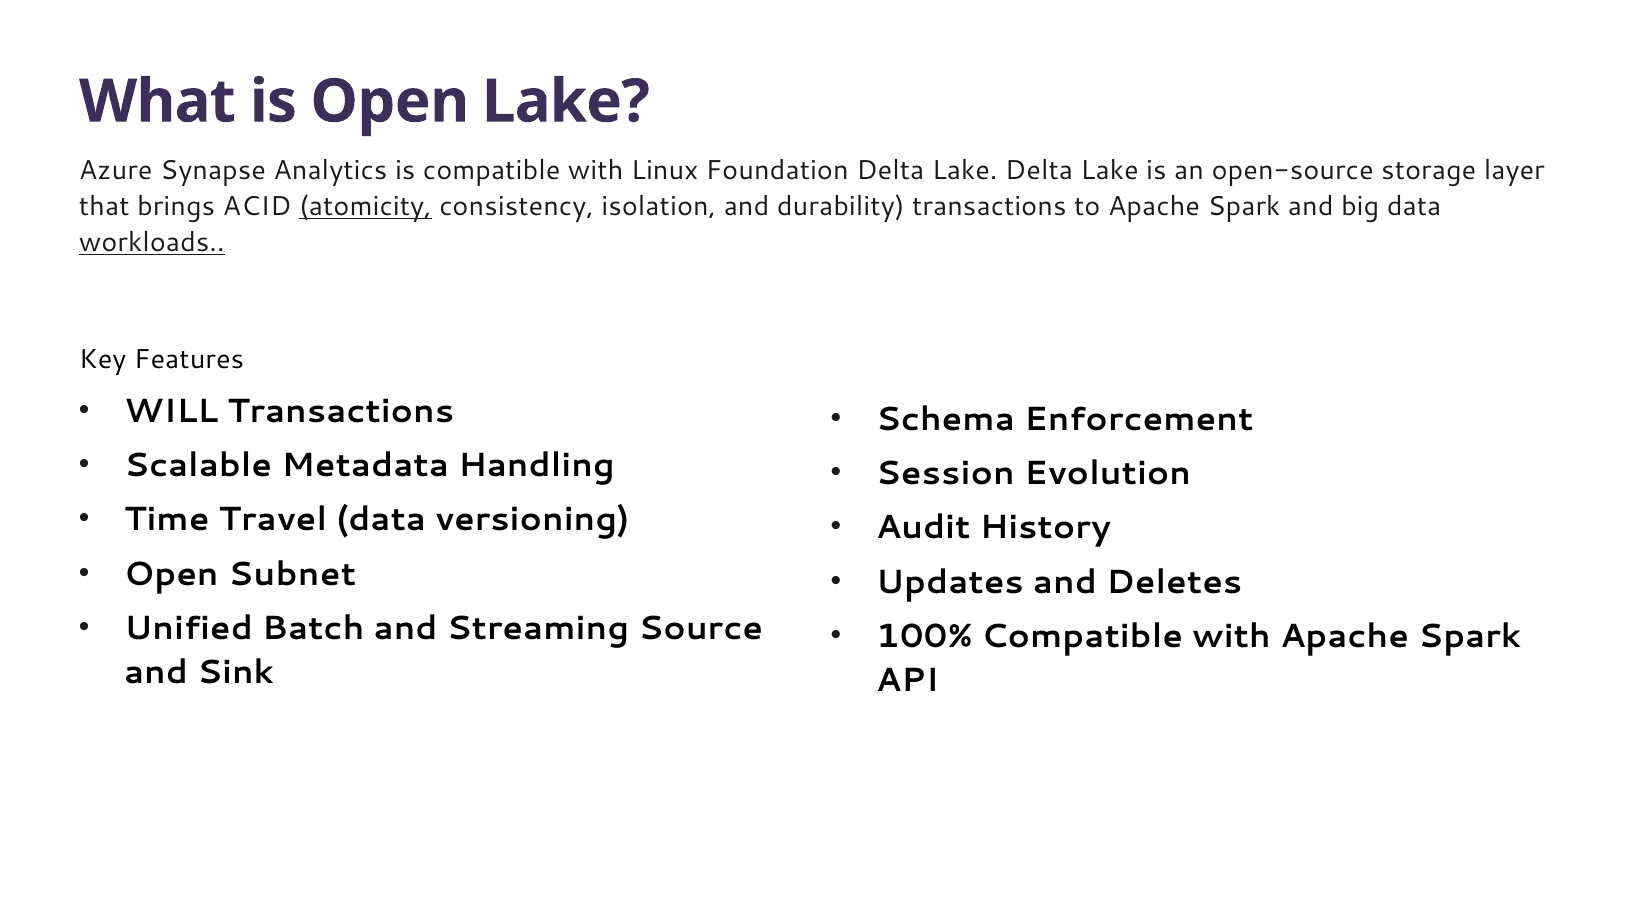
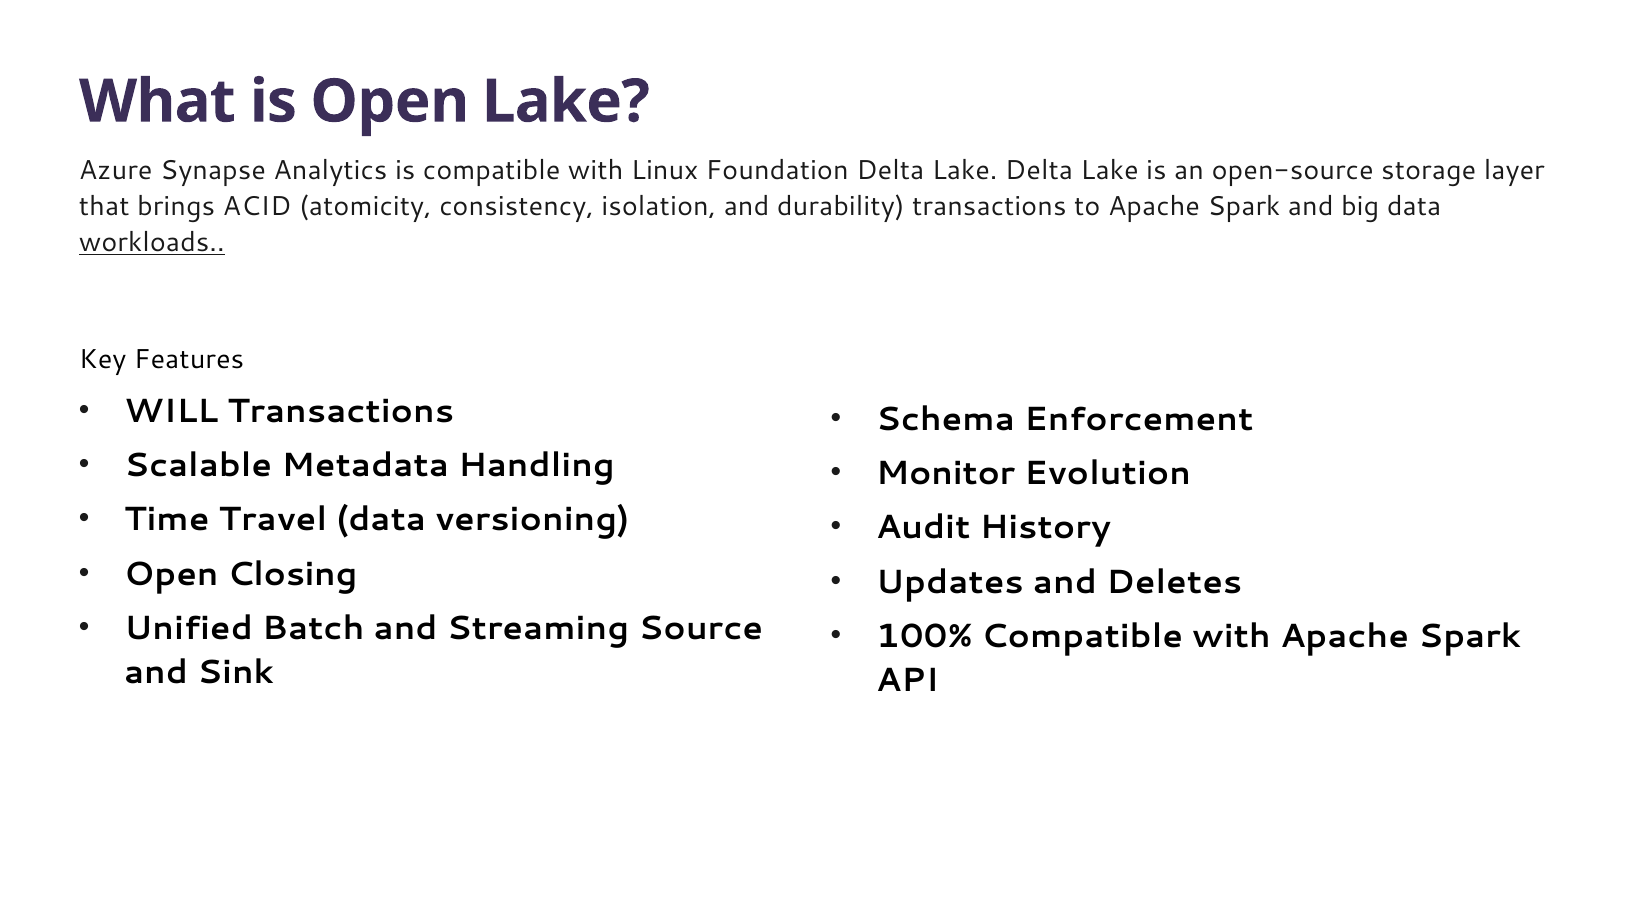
atomicity underline: present -> none (365, 207)
Session: Session -> Monitor (946, 473)
Subnet: Subnet -> Closing (292, 574)
